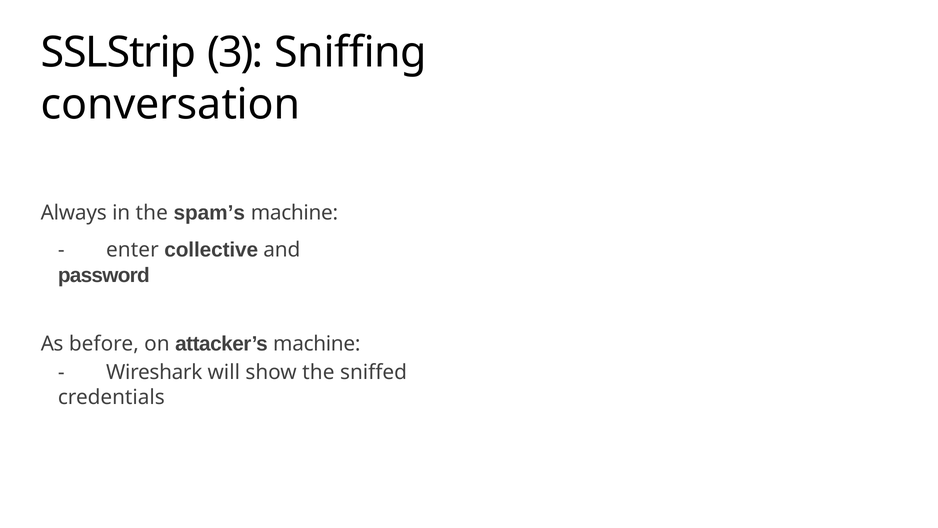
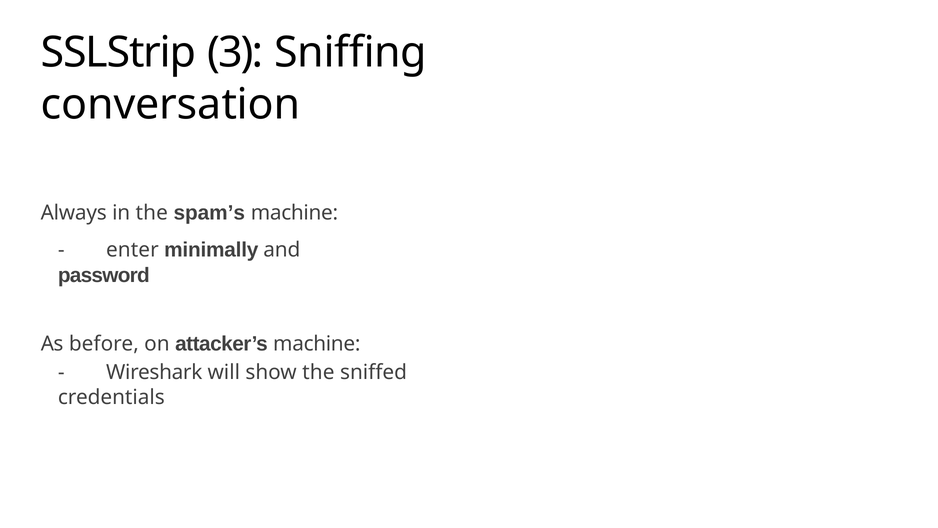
collective: collective -> minimally (211, 250)
